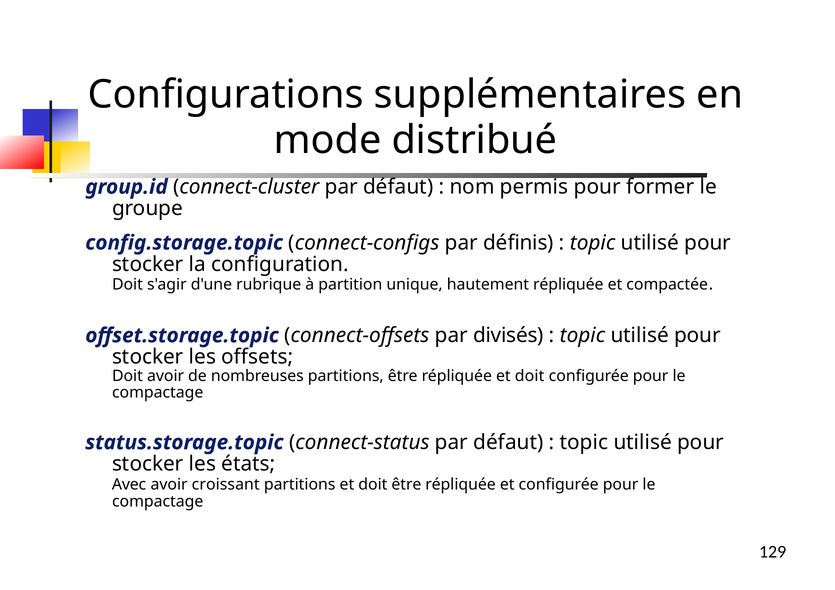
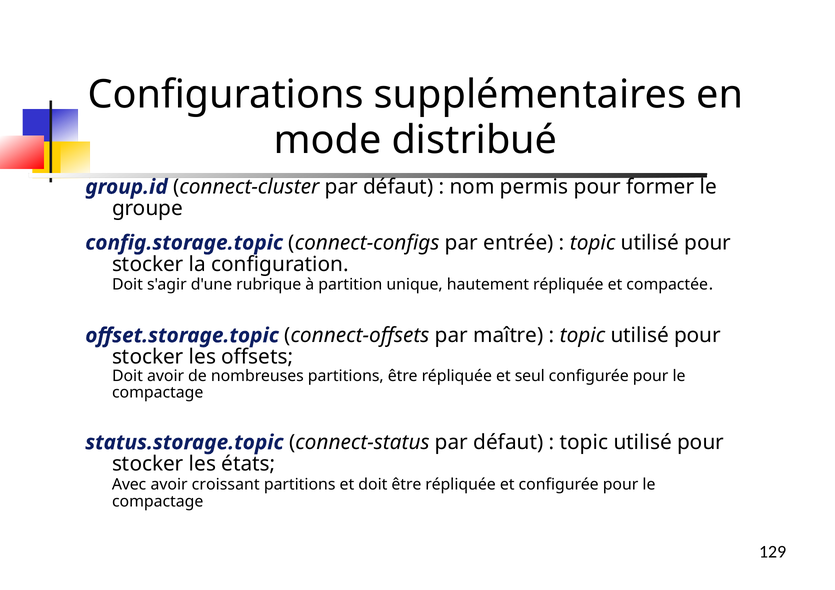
définis: définis -> entrée (518, 243)
divisés: divisés -> maître (508, 336)
répliquée et doit: doit -> seul (530, 376)
